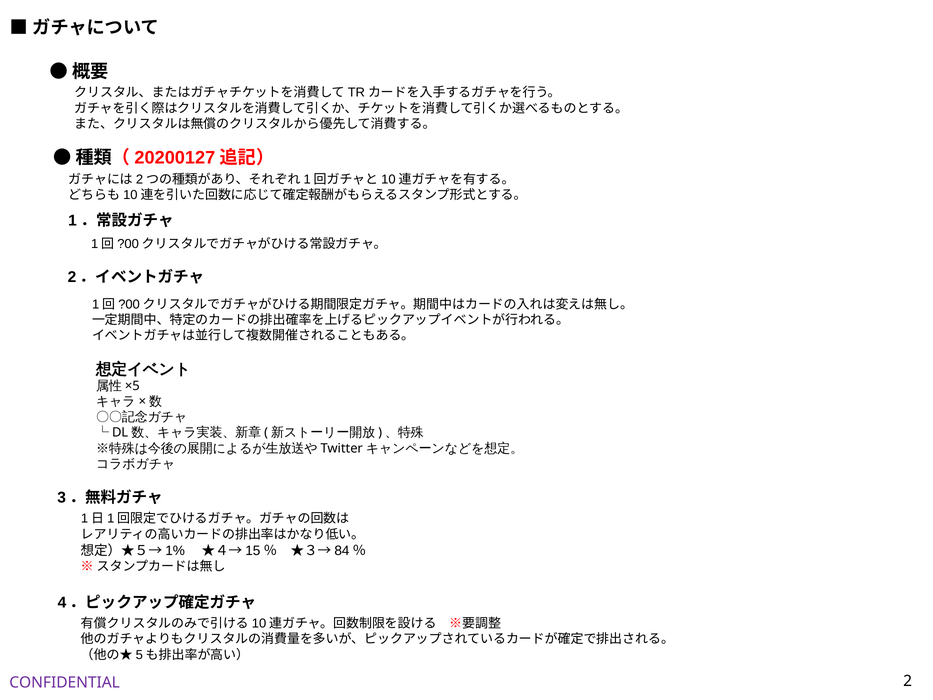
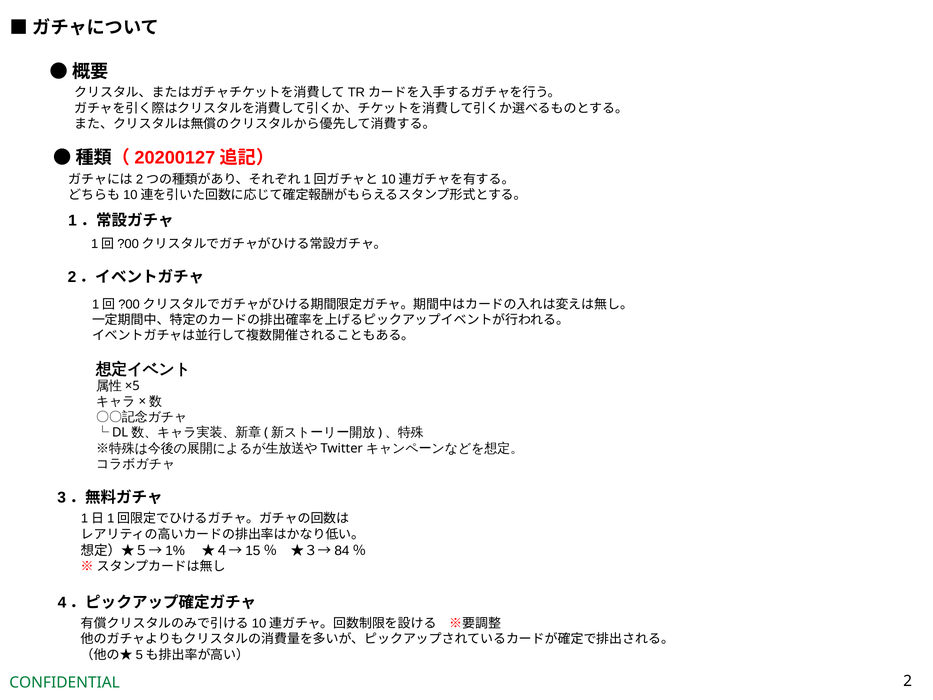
CONFIDENTIAL colour: purple -> green (65, 682)
